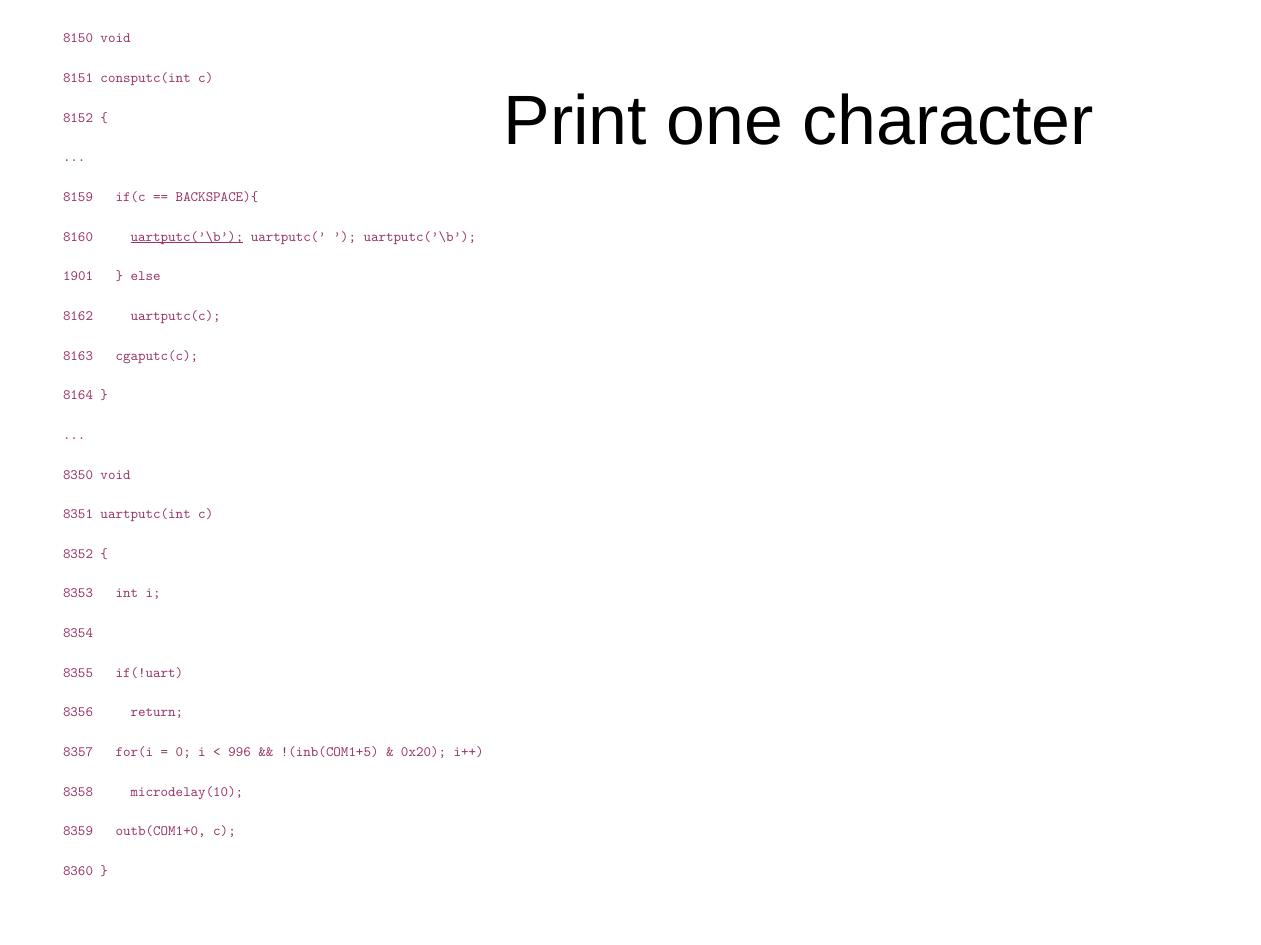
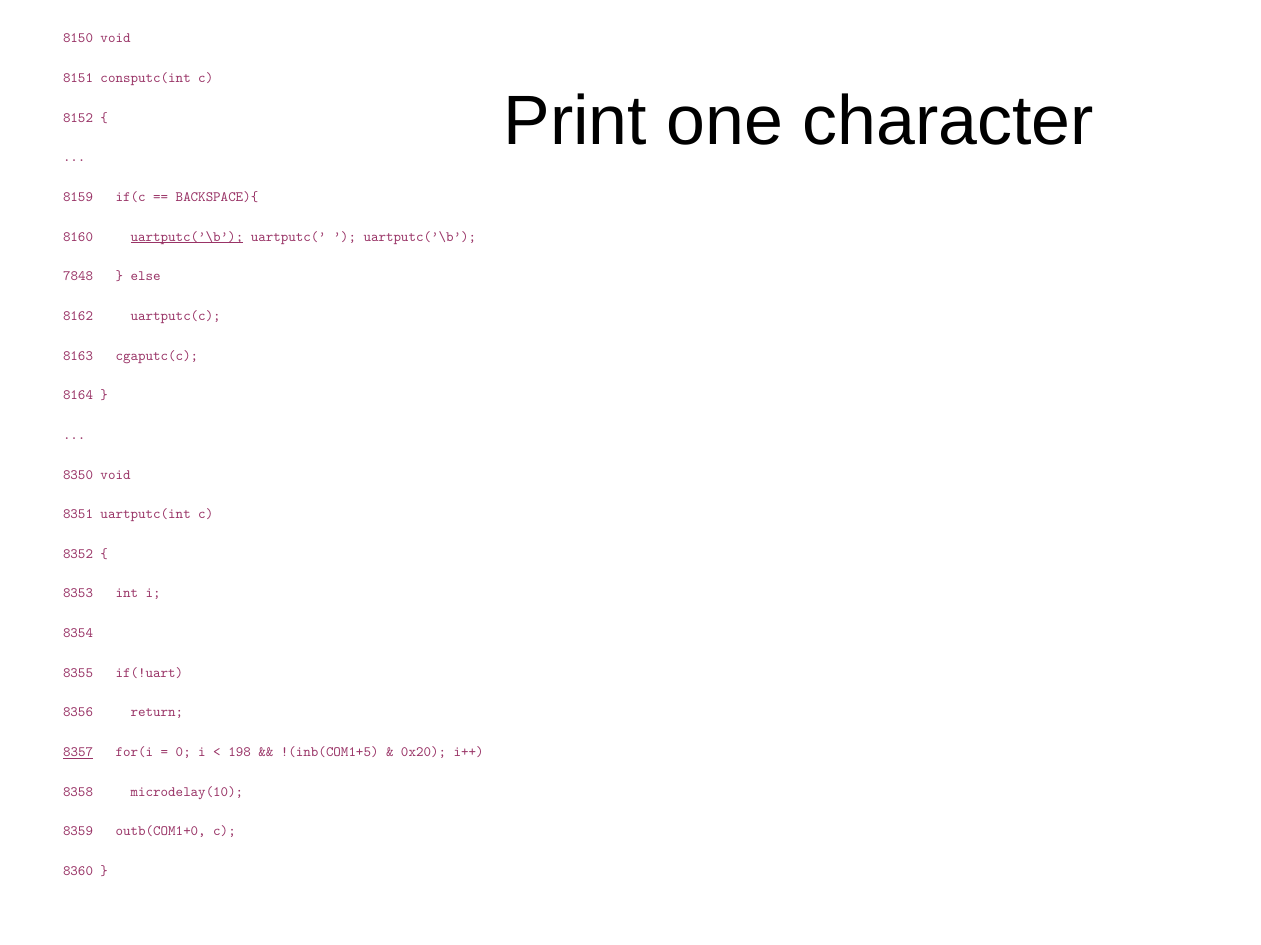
1901: 1901 -> 7848 (78, 276)
8357 underline: none -> present (78, 752)
996: 996 -> 198 (240, 752)
